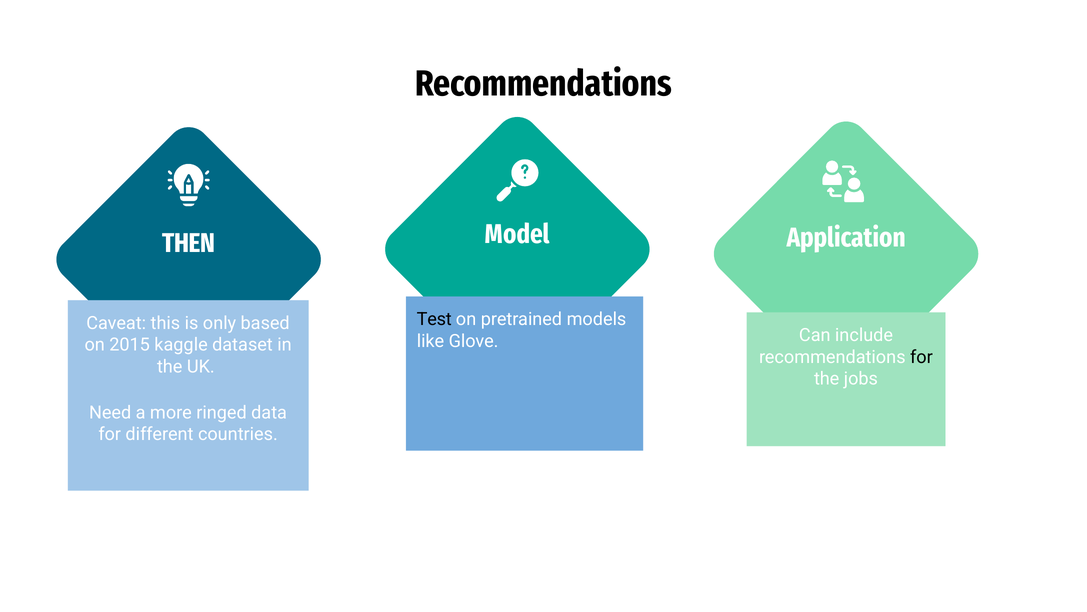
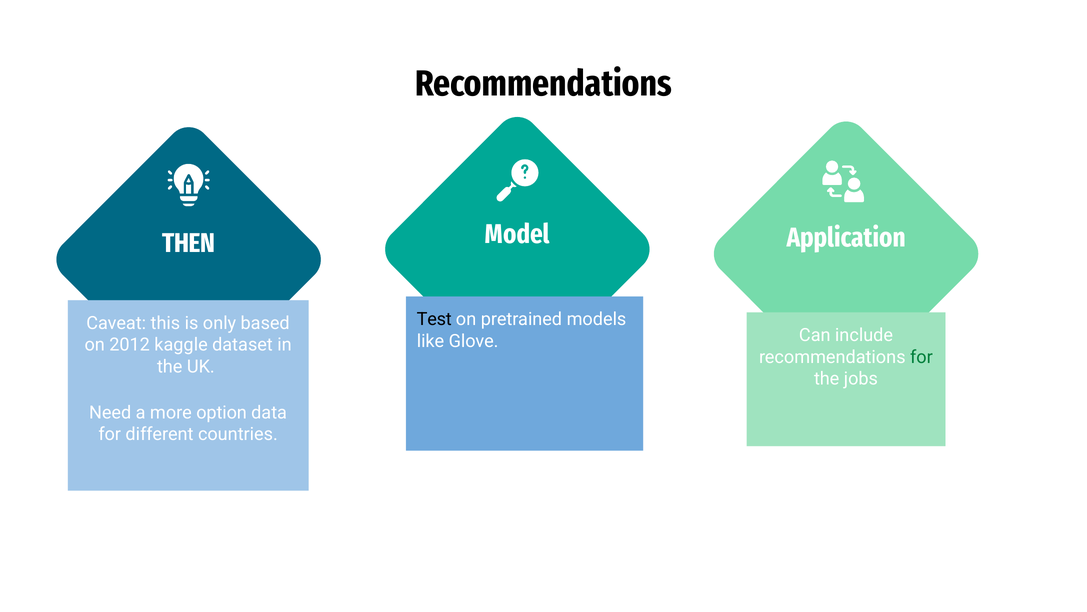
2015: 2015 -> 2012 (130, 345)
for colour: black -> green (921, 357)
ringed: ringed -> option (222, 412)
